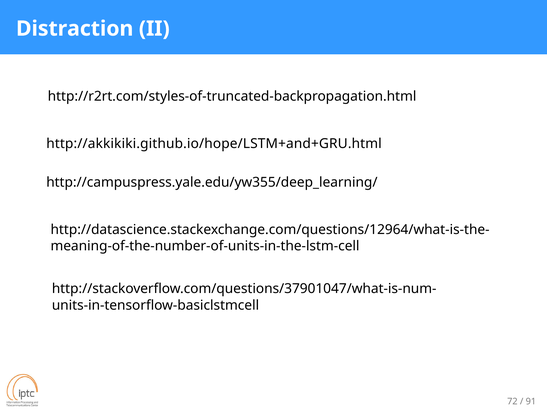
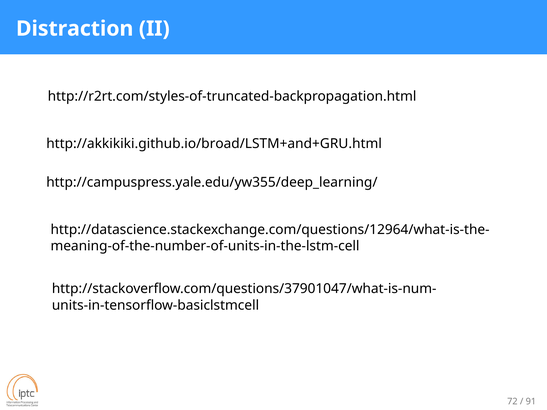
http://akkikiki.github.io/hope/LSTM+and+GRU.html: http://akkikiki.github.io/hope/LSTM+and+GRU.html -> http://akkikiki.github.io/broad/LSTM+and+GRU.html (214, 144)
